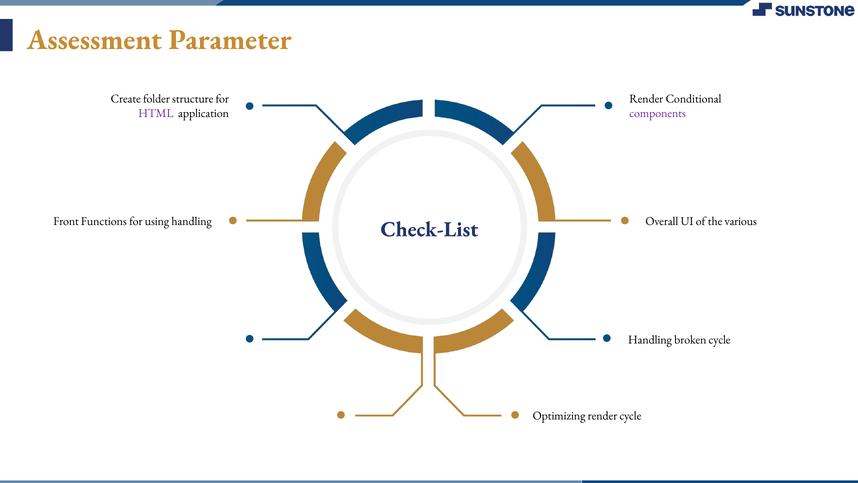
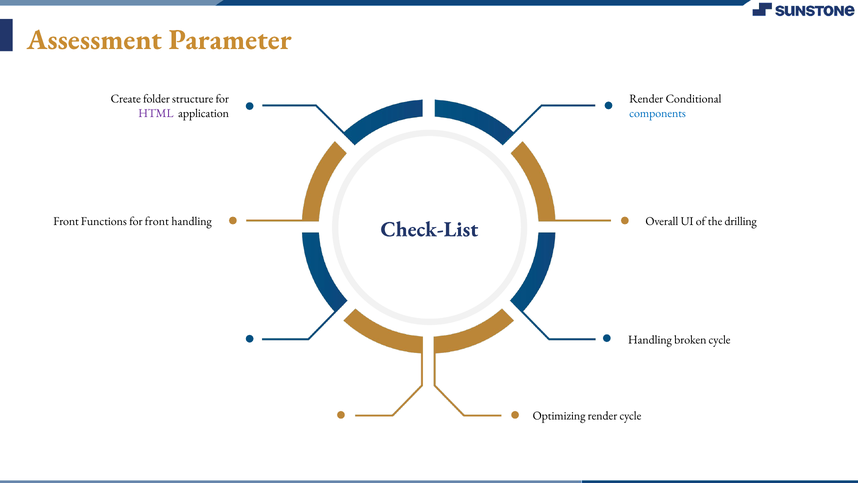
components colour: purple -> blue (658, 113)
for using: using -> front (157, 221)
various: various -> drilling (741, 221)
